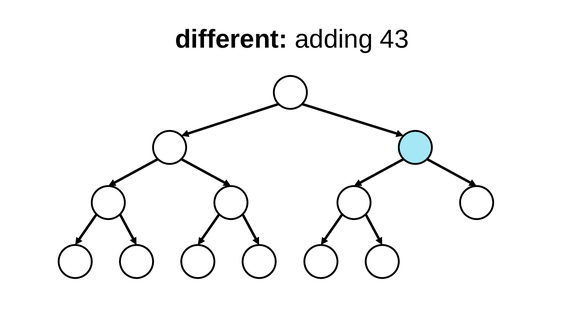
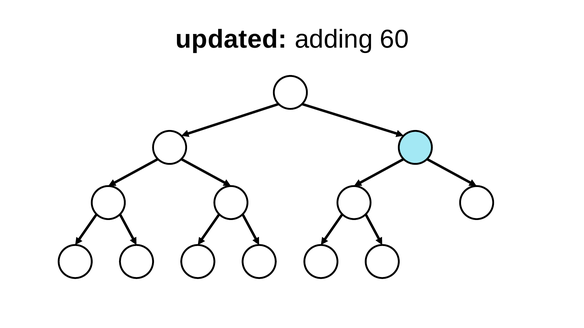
different: different -> updated (231, 39)
43: 43 -> 60 (394, 39)
